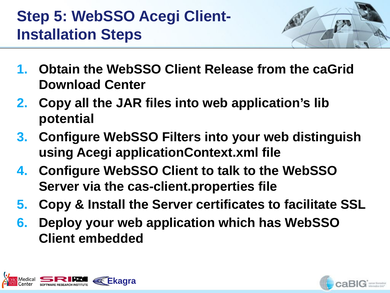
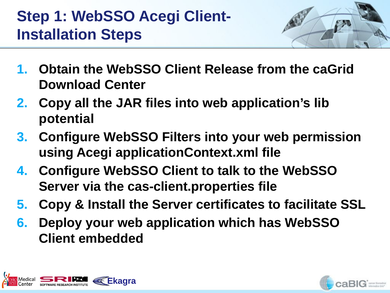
Step 5: 5 -> 1 (61, 16)
distinguish: distinguish -> permission (327, 137)
